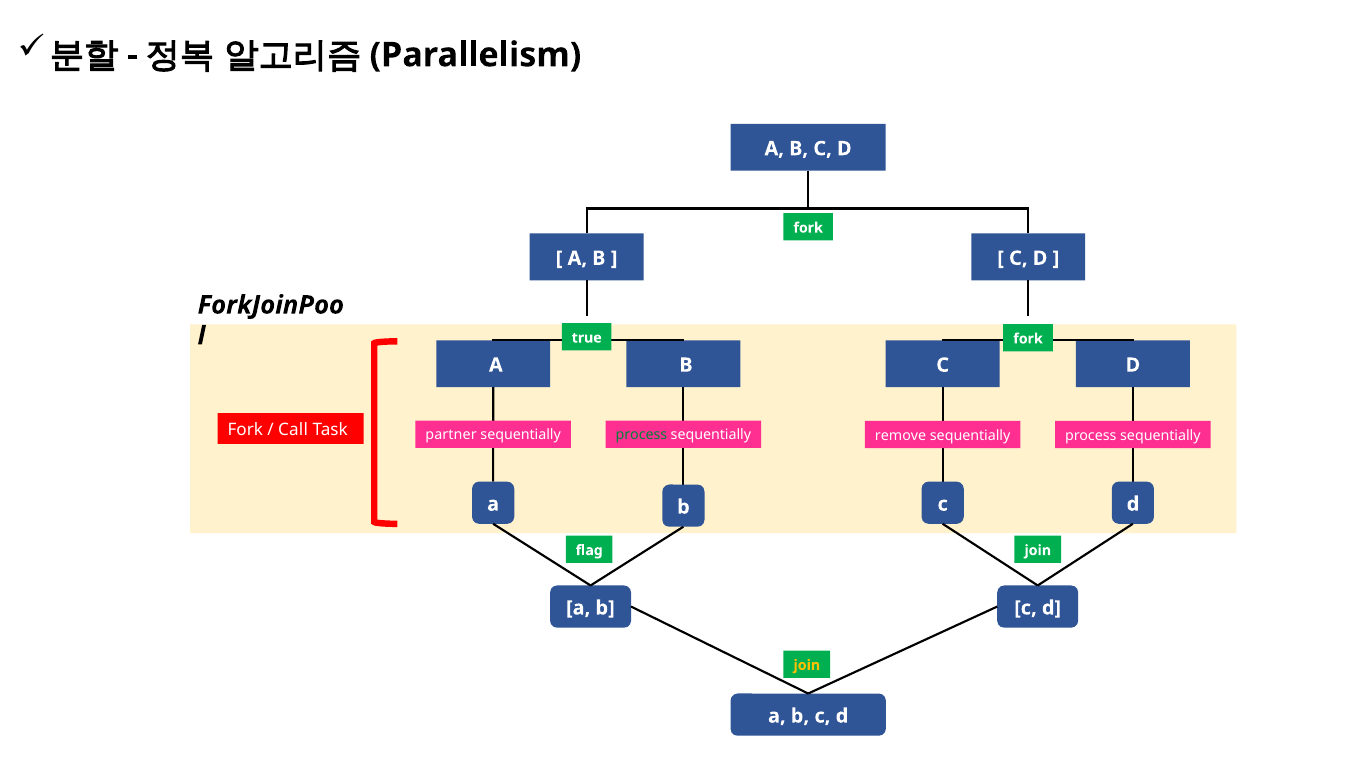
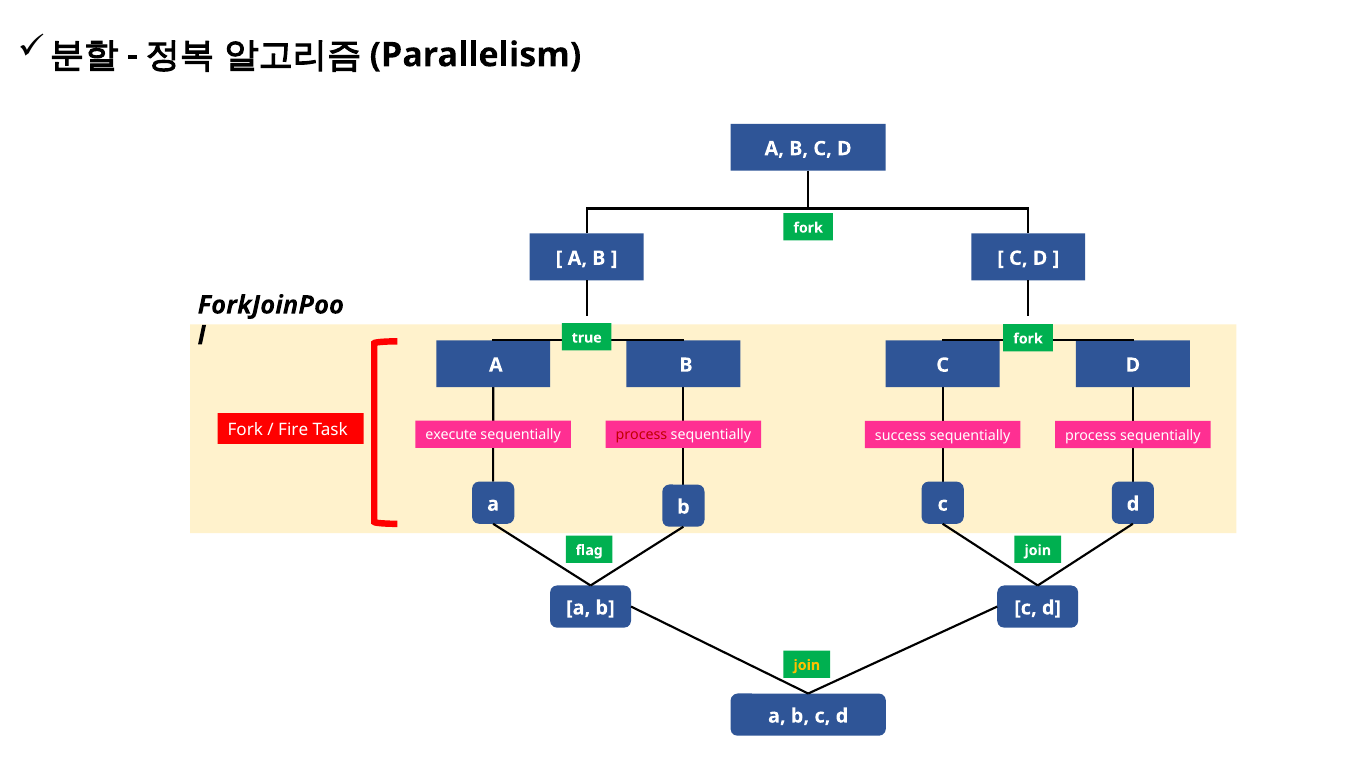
Call: Call -> Fire (293, 430)
partner: partner -> execute (451, 435)
process colour: green -> red (641, 435)
remove: remove -> success (901, 435)
